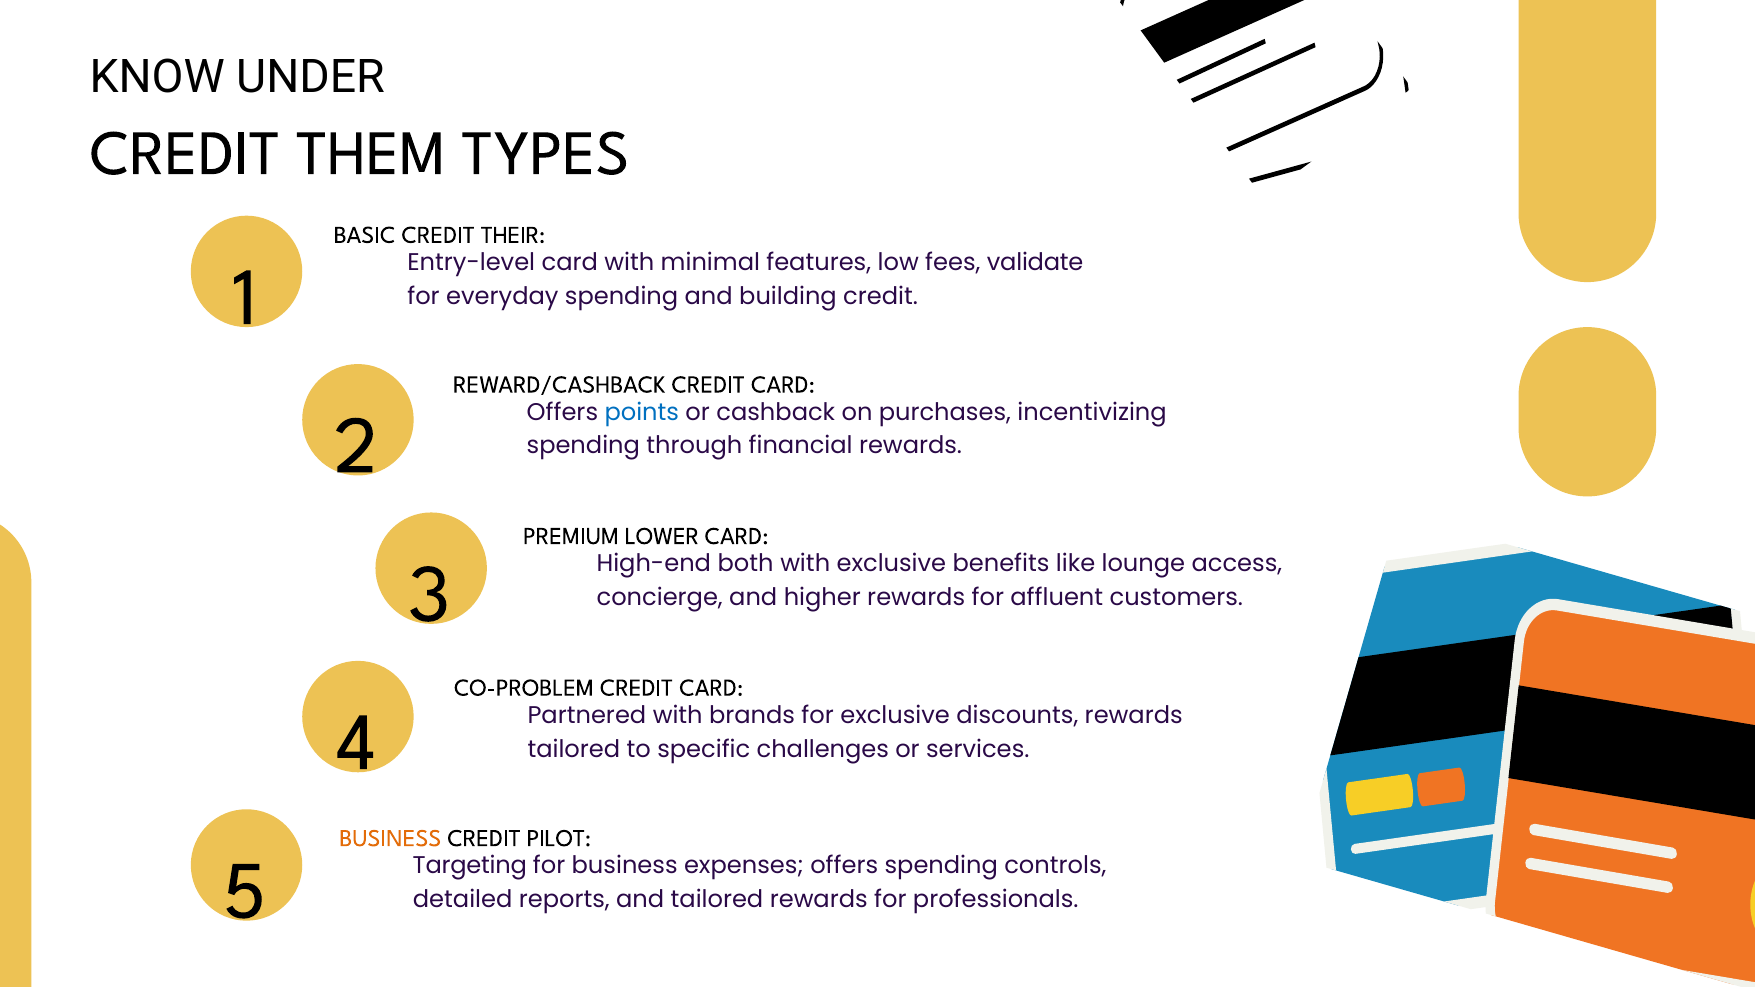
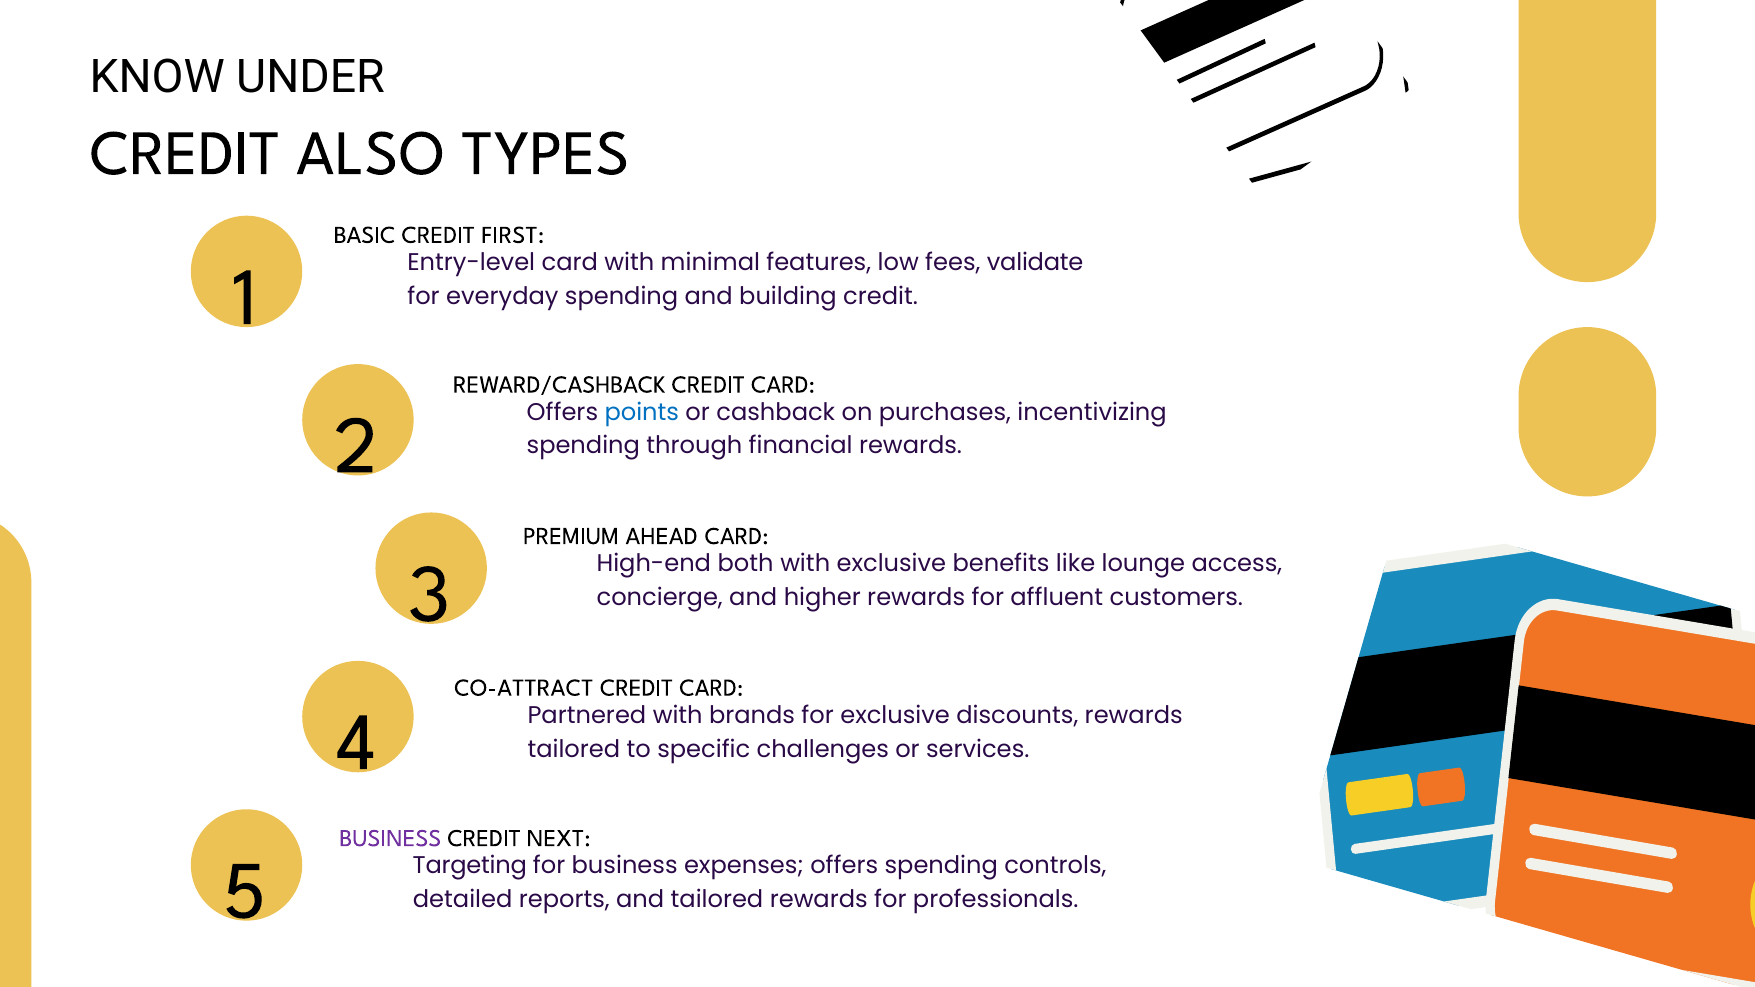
THEM: THEM -> ALSO (371, 153)
THEIR: THEIR -> FIRST (513, 235)
LOWER: LOWER -> AHEAD (662, 536)
CO-PROBLEM: CO-PROBLEM -> CO-ATTRACT (524, 688)
BUSINESS colour: orange -> purple (390, 838)
PILOT: PILOT -> NEXT (559, 838)
